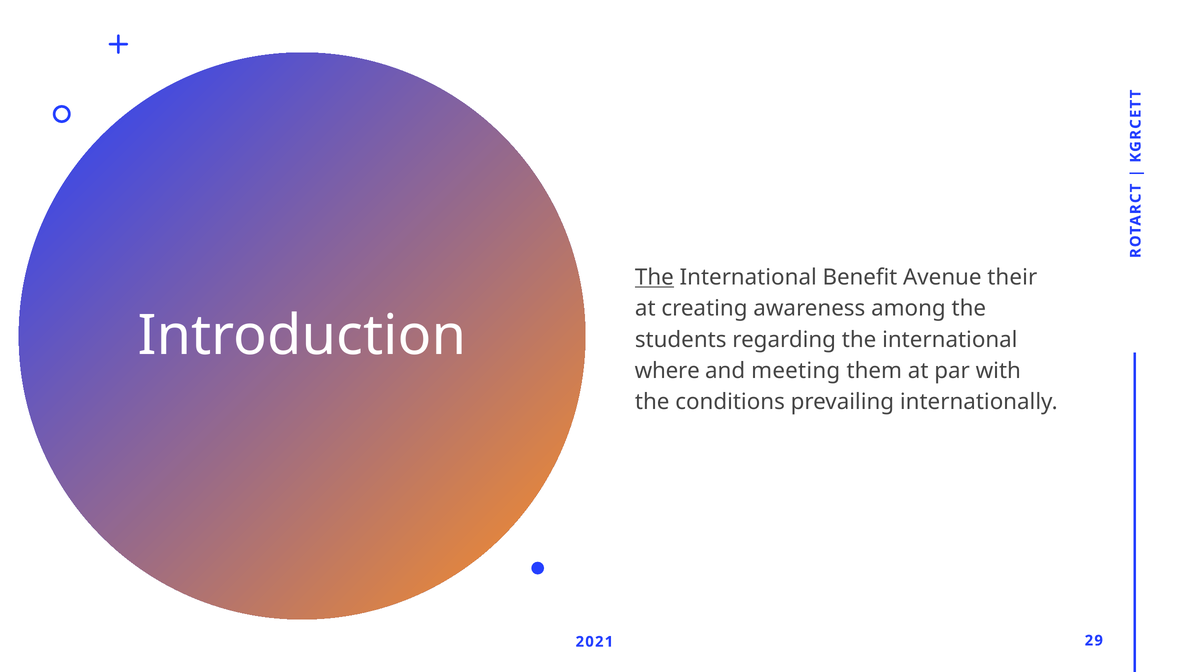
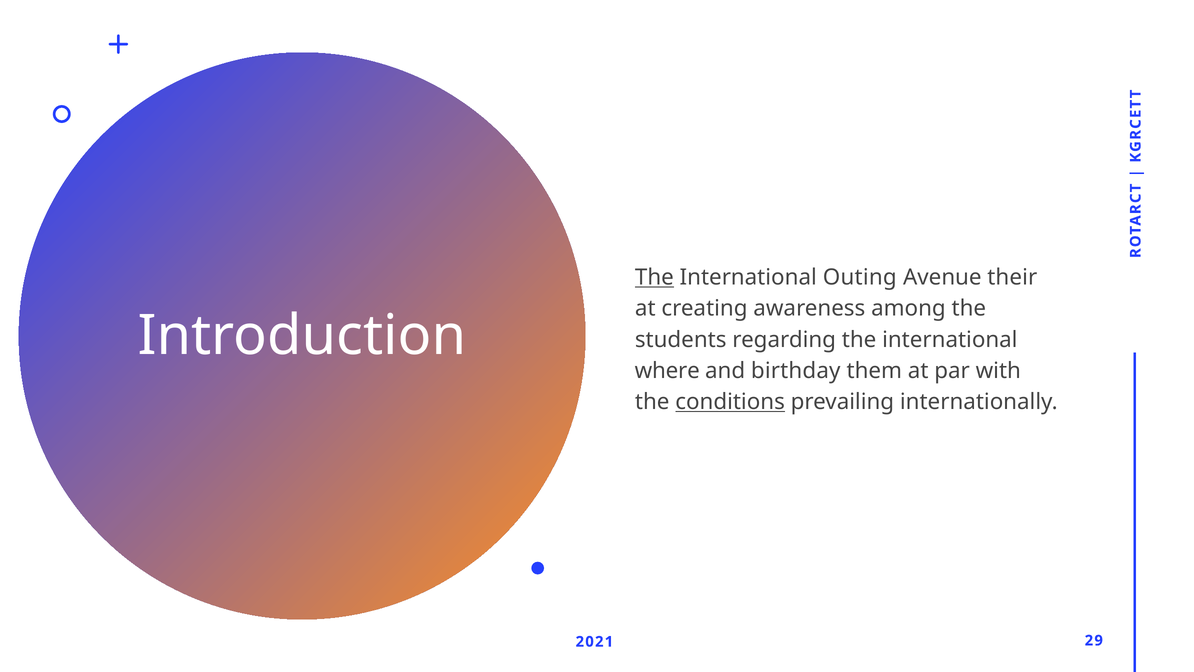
Benefit: Benefit -> Outing (860, 277)
meeting: meeting -> birthday (796, 371)
conditions underline: none -> present (730, 402)
